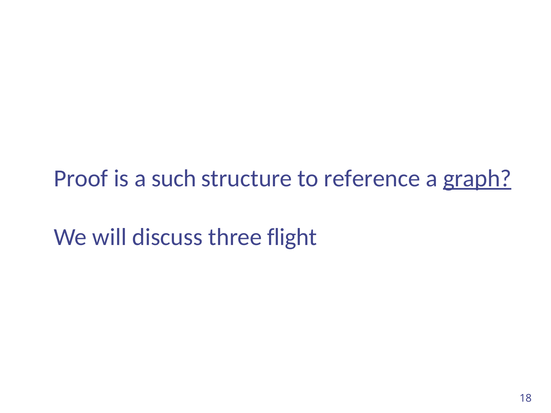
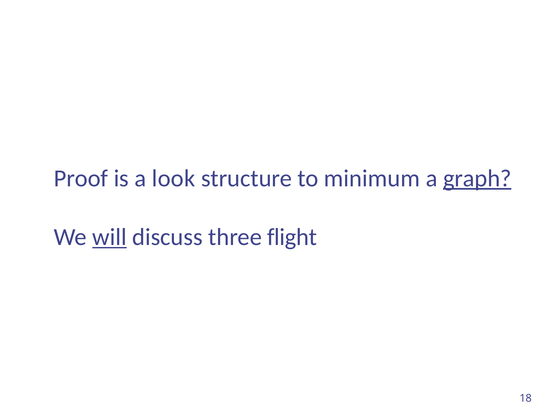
such: such -> look (174, 178)
reference: reference -> minimum (372, 178)
will underline: none -> present (109, 237)
